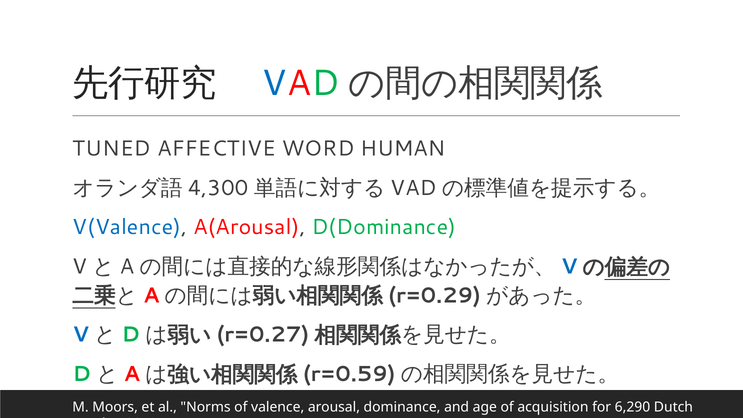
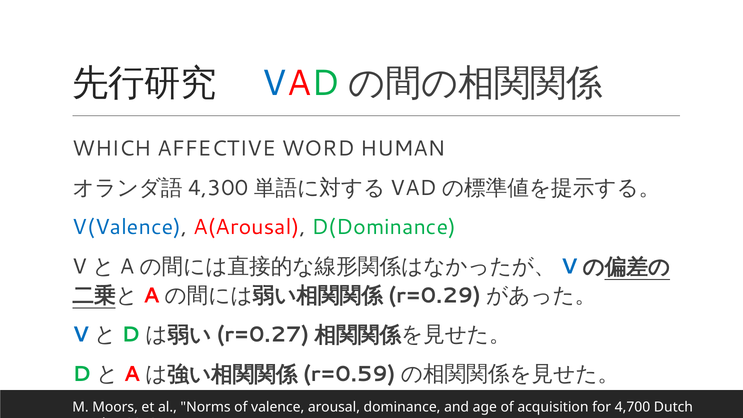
TUNED: TUNED -> WHICH (112, 148)
6,290: 6,290 -> 4,700 (632, 407)
